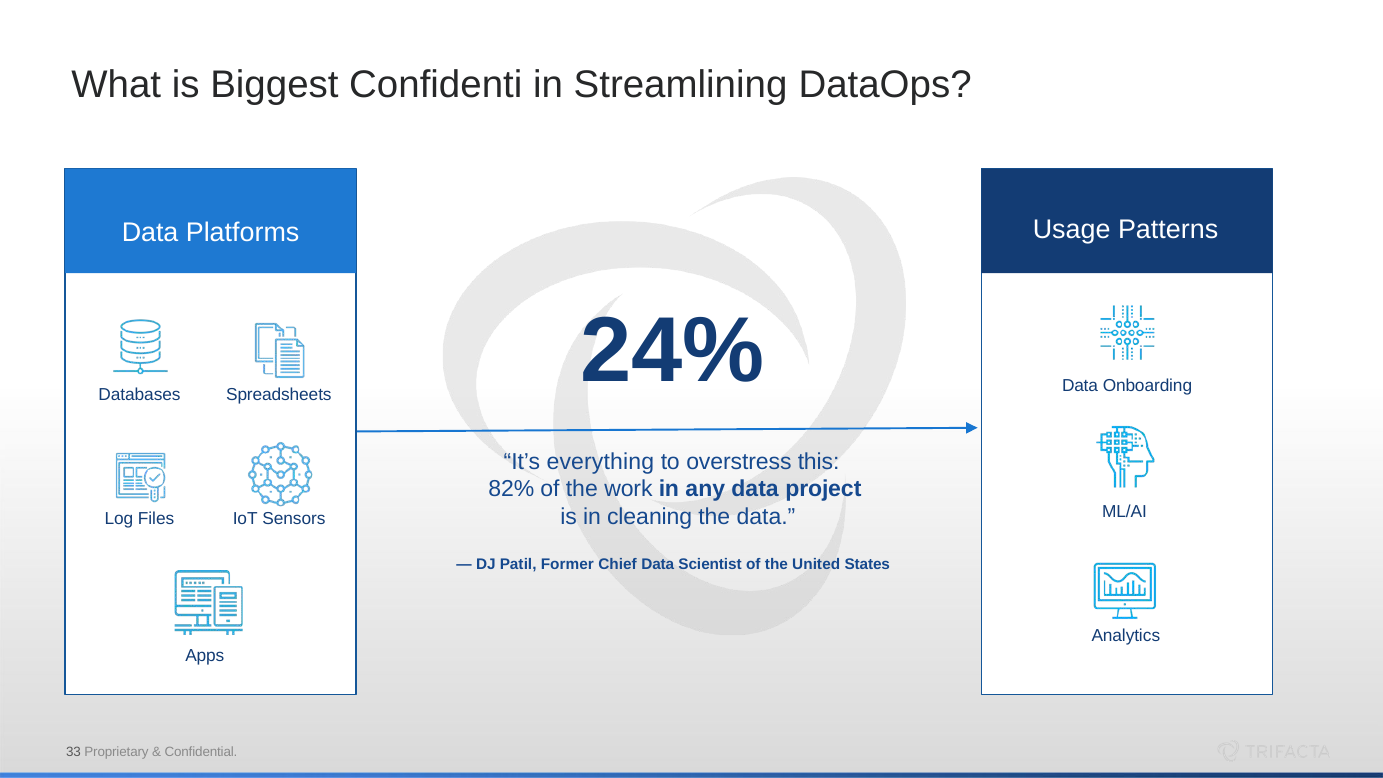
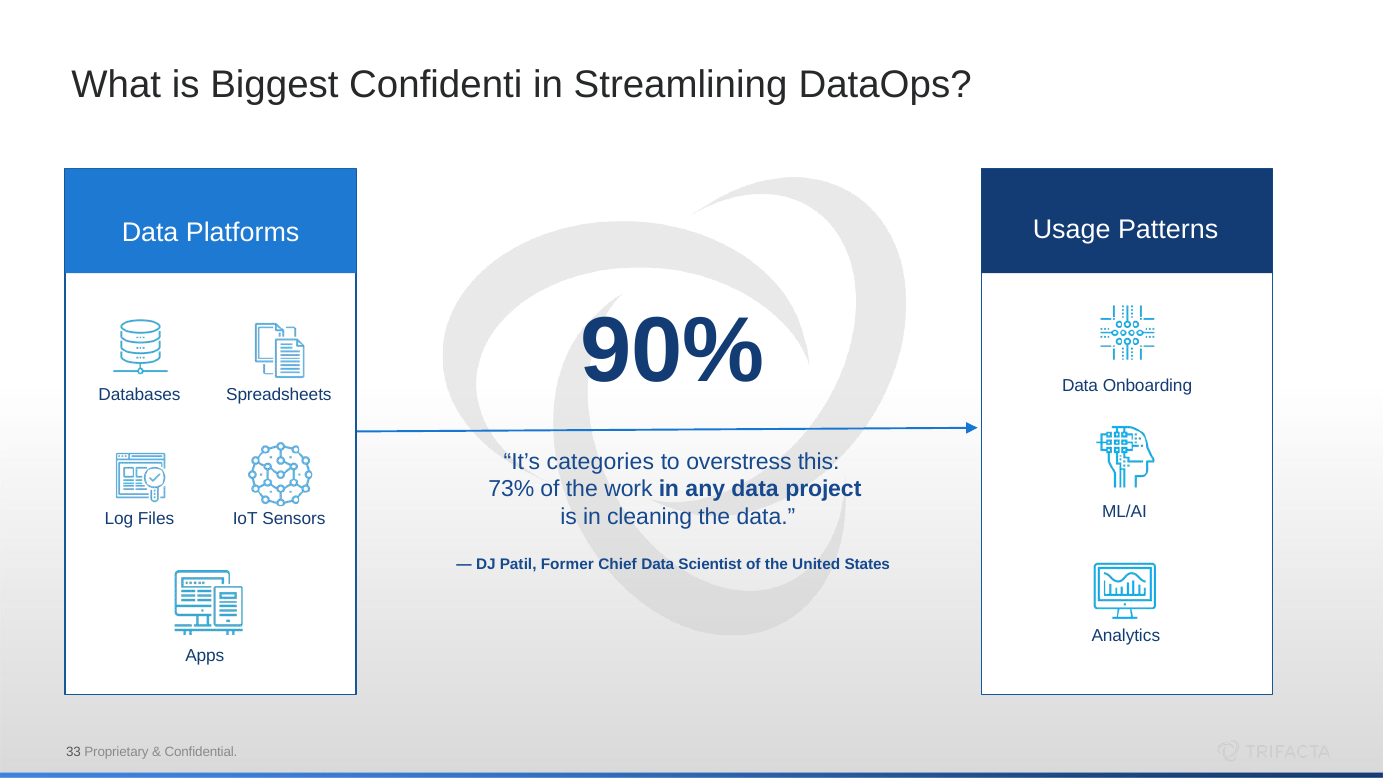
24%: 24% -> 90% (672, 351)
everything: everything -> categories (600, 462)
82%: 82% -> 73% (511, 489)
